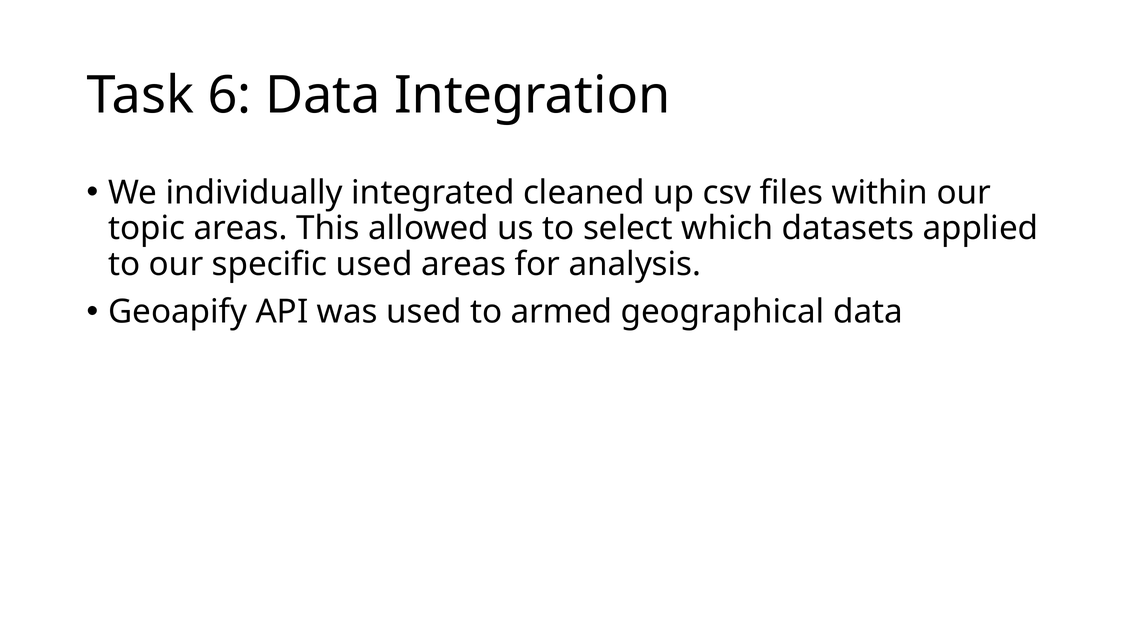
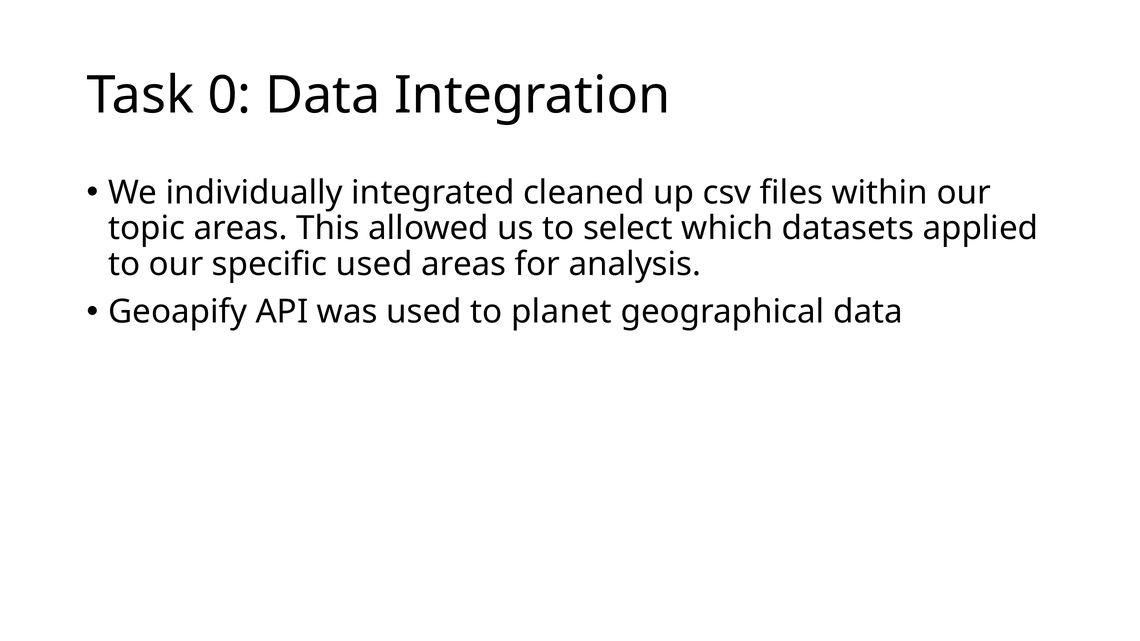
6: 6 -> 0 (229, 96)
armed: armed -> planet (561, 312)
